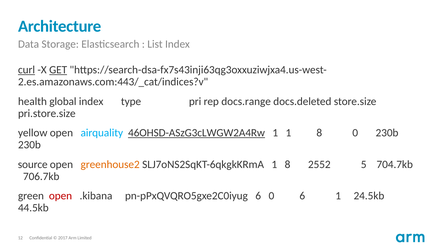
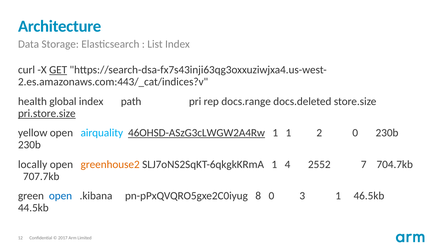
curl underline: present -> none (26, 70)
type: type -> path (131, 101)
pri.store.size underline: none -> present (47, 113)
1 1 8: 8 -> 2 (319, 133)
source: source -> locally (33, 164)
SLJ7oNS2SqKT-6qkgkKRmA 1 8: 8 -> 4 (288, 164)
5: 5 -> 7 (364, 164)
706.7kb: 706.7kb -> 707.7kb (41, 176)
open colour: red -> blue (61, 196)
pn-pPxQVQRO5gxe2C0iyug 6: 6 -> 8 (258, 196)
0 6: 6 -> 3 (302, 196)
24.5kb: 24.5kb -> 46.5kb (369, 196)
